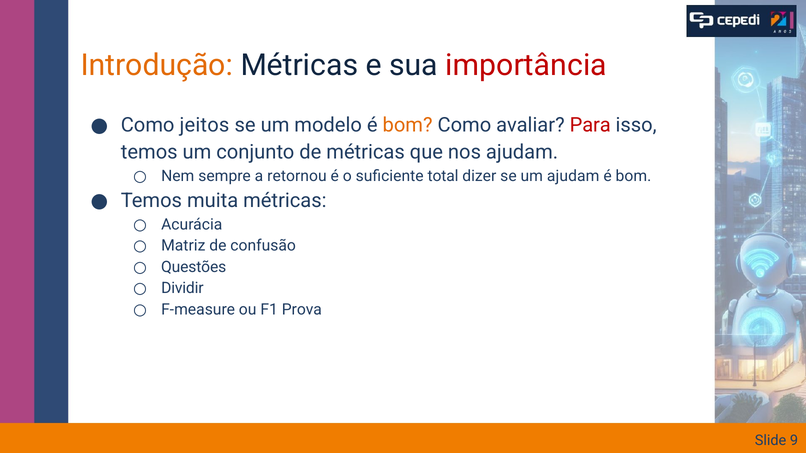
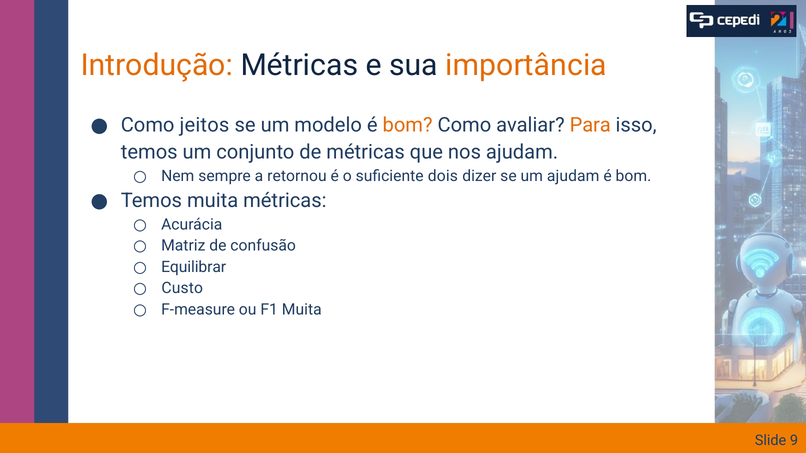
importância colour: red -> orange (526, 65)
Para colour: red -> orange (590, 125)
total: total -> dois (443, 176)
Questões: Questões -> Equilibrar (194, 267)
Dividir: Dividir -> Custo (182, 289)
F1 Prova: Prova -> Muita (302, 310)
